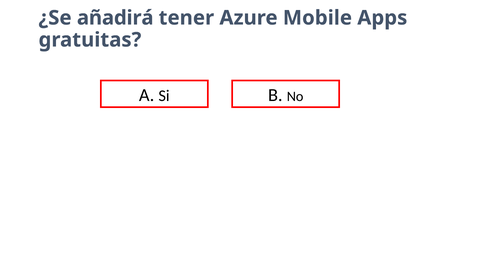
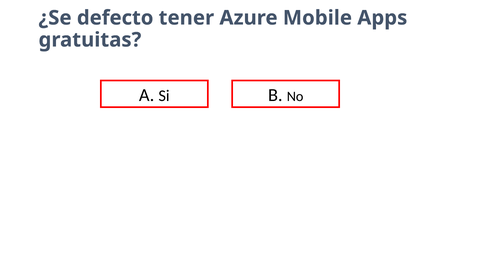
añadirá: añadirá -> defecto (115, 18)
